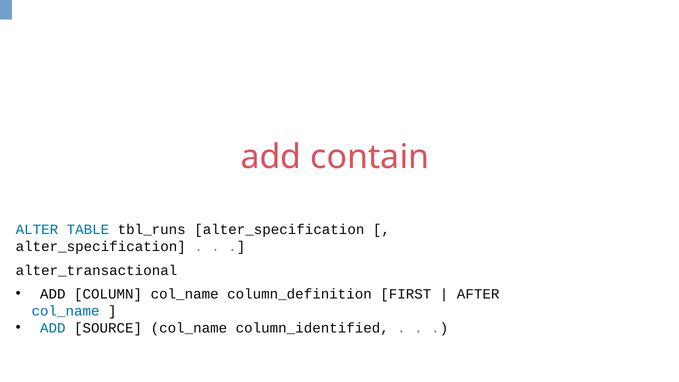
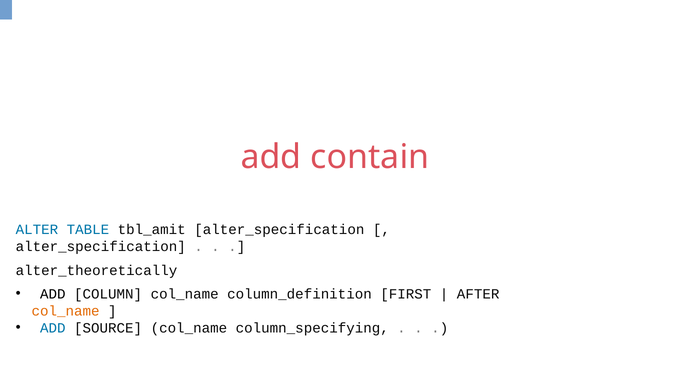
tbl_runs: tbl_runs -> tbl_amit (152, 230)
alter_transactional: alter_transactional -> alter_theoretically (96, 270)
col_name colour: blue -> orange (66, 311)
column_identified: column_identified -> column_specifying (312, 328)
